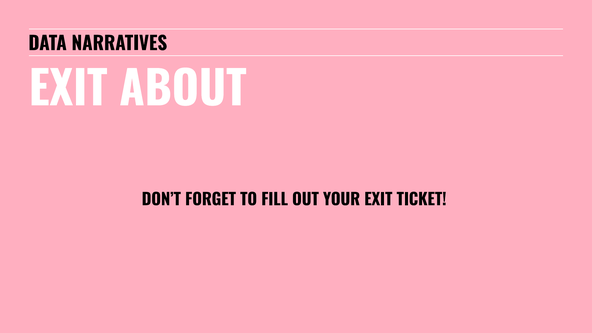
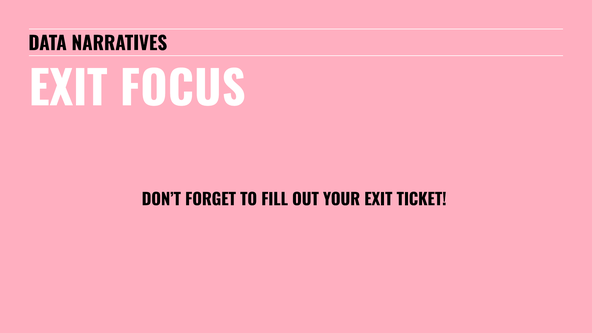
ABOUT: ABOUT -> FOCUS (183, 90)
